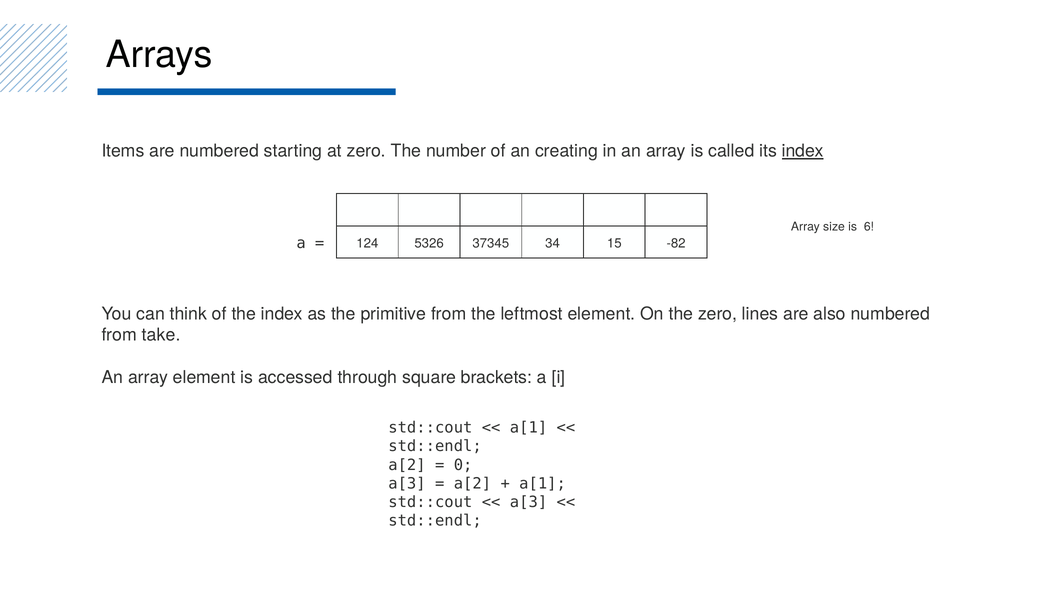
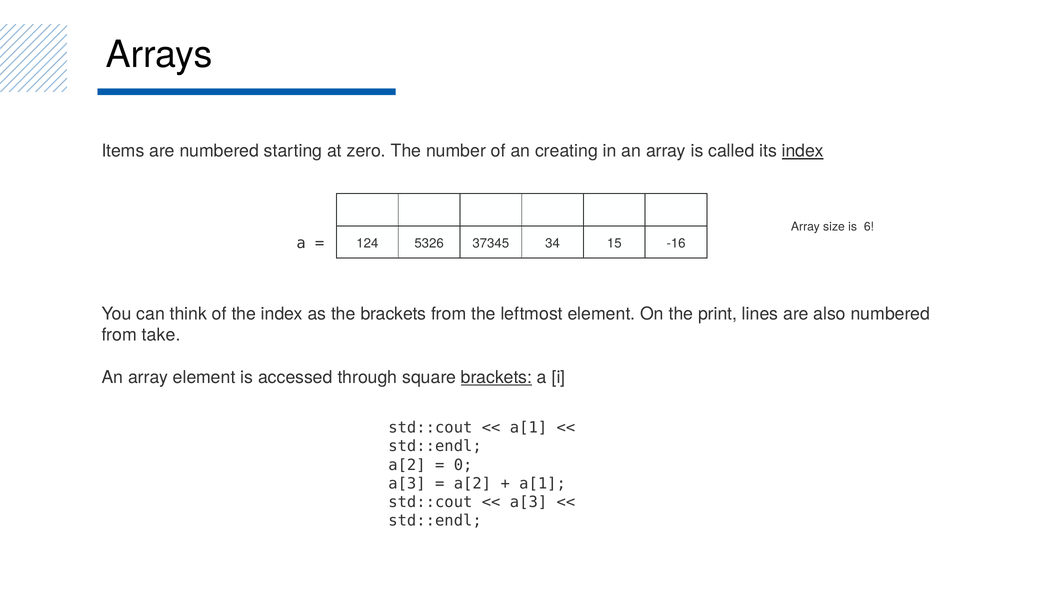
-82: -82 -> -16 (676, 243)
the primitive: primitive -> brackets (393, 314)
the zero: zero -> print (718, 314)
brackets underline: none -> present (496, 377)
